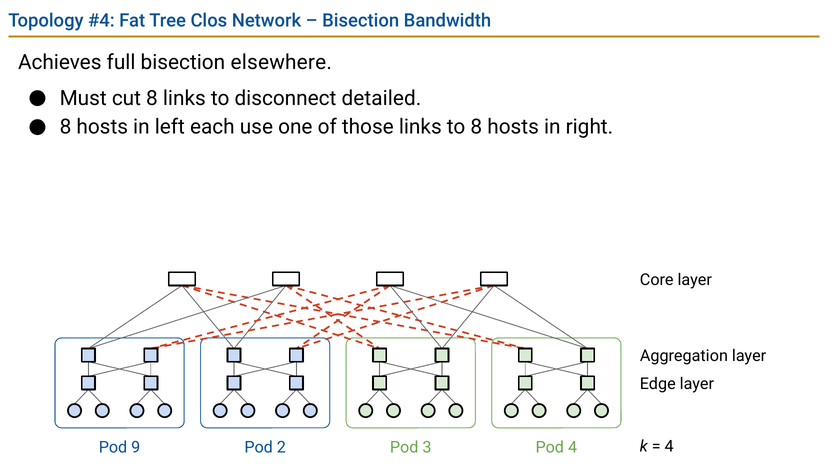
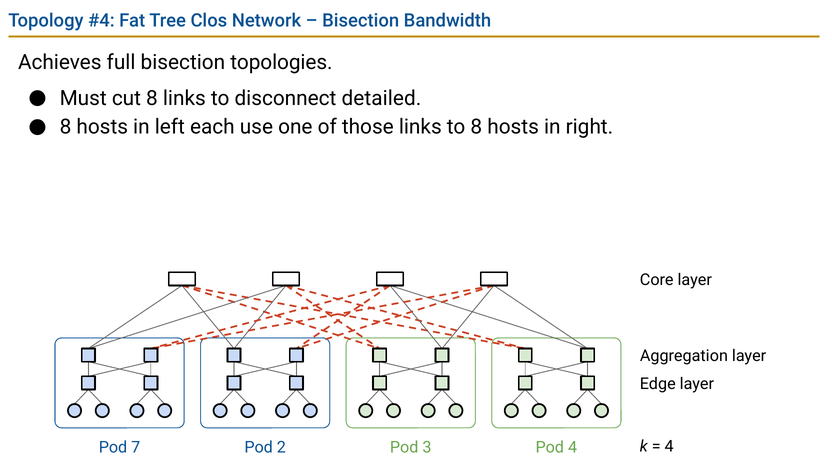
elsewhere: elsewhere -> topologies (281, 63)
9: 9 -> 7 (136, 448)
